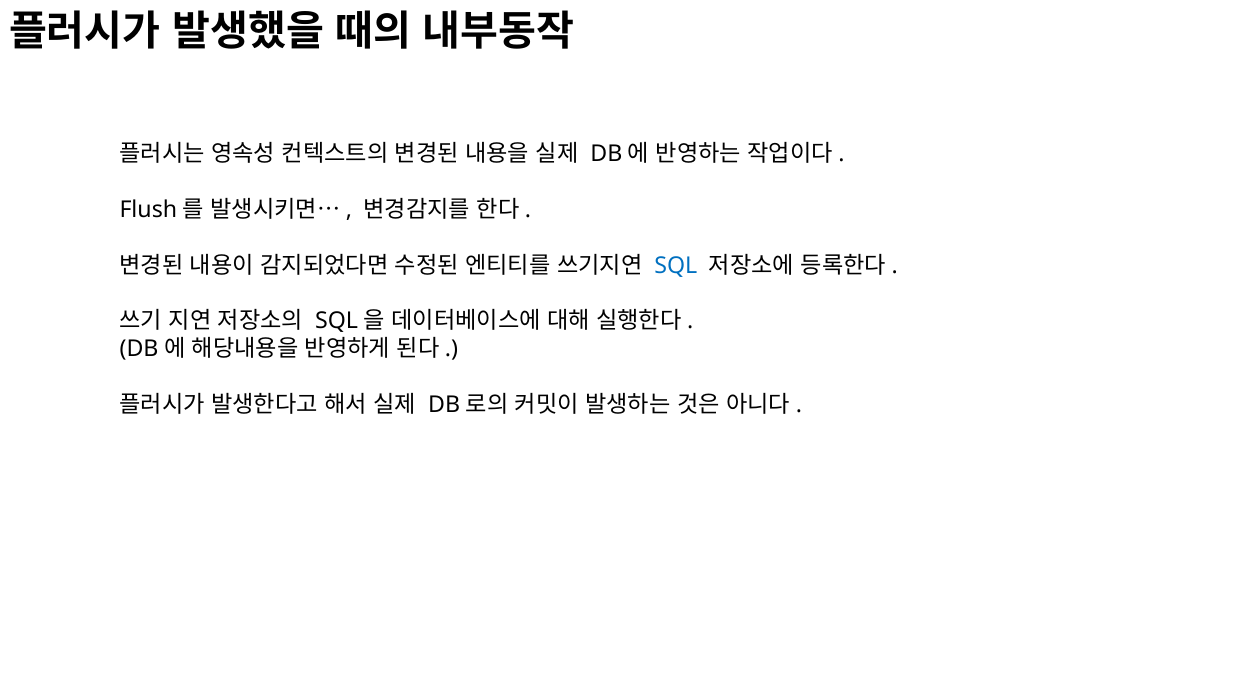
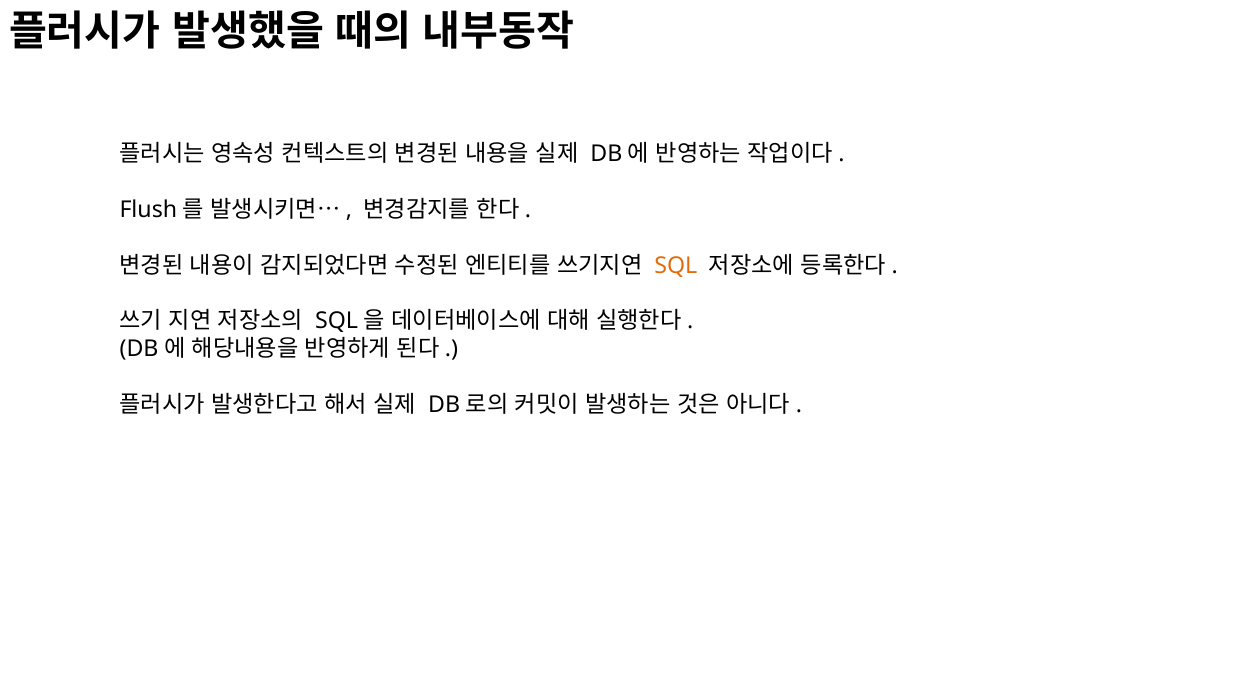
SQL colour: blue -> orange (676, 266)
